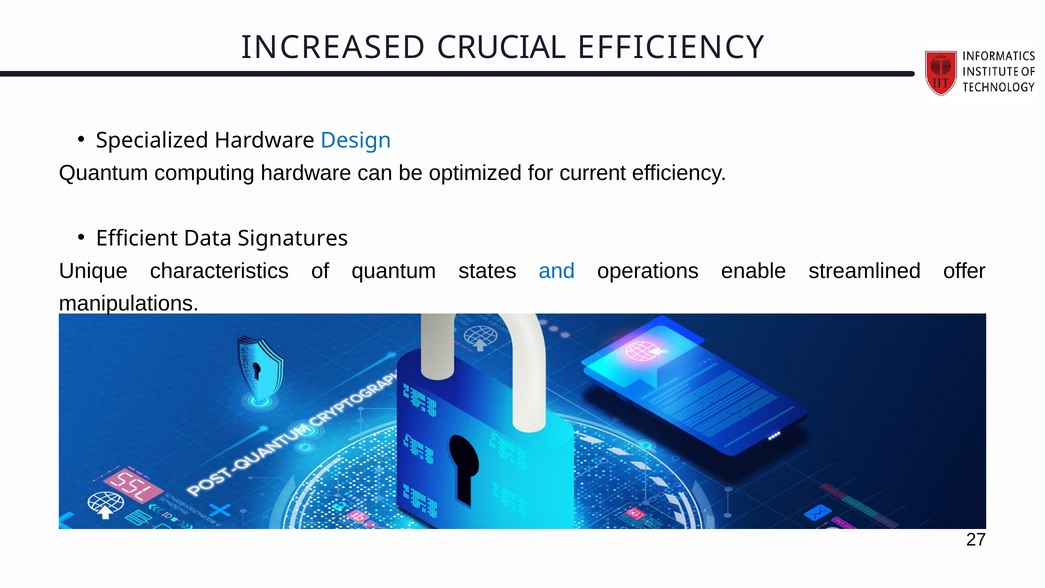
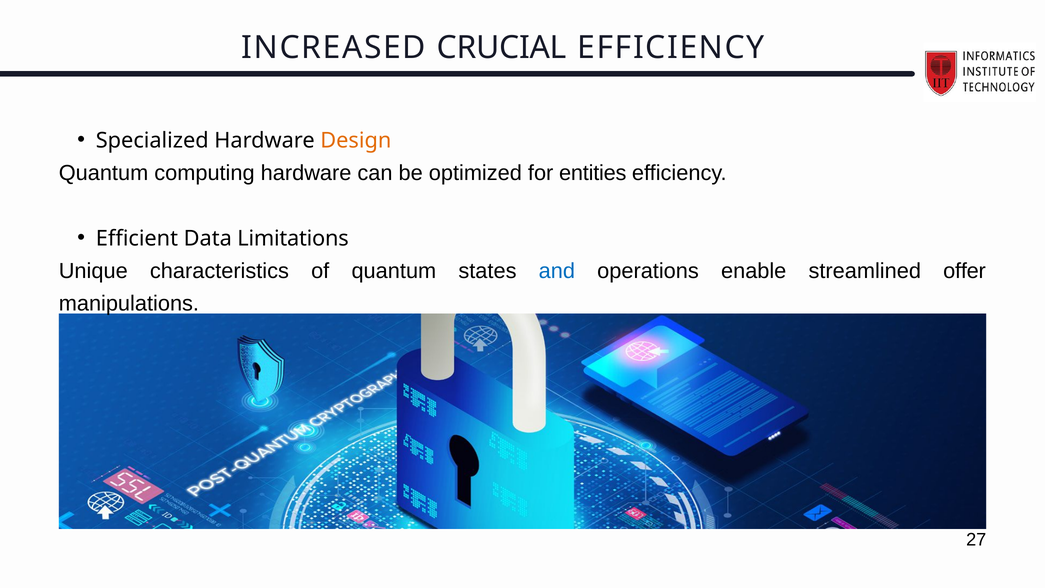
Design colour: blue -> orange (356, 140)
current: current -> entities (593, 173)
Signatures: Signatures -> Limitations (293, 238)
